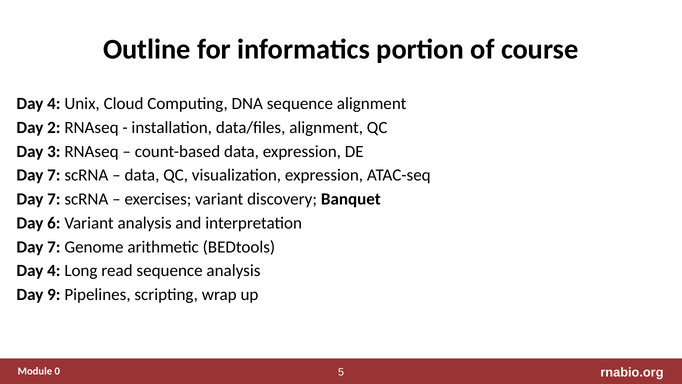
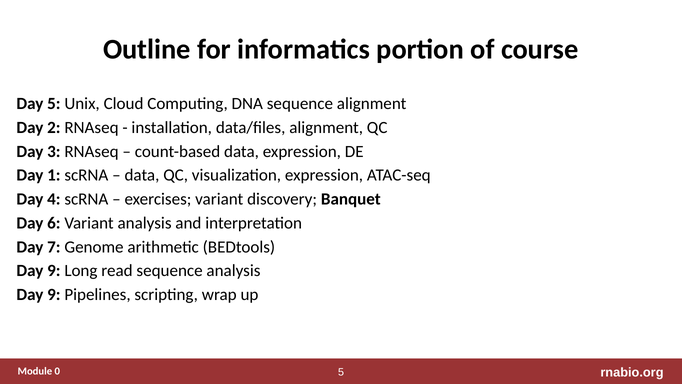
4: 4 -> 5 (54, 103)
7: 7 -> 1 (54, 175)
7: 7 -> 4 (54, 199)
4: 4 -> 9 (54, 271)
